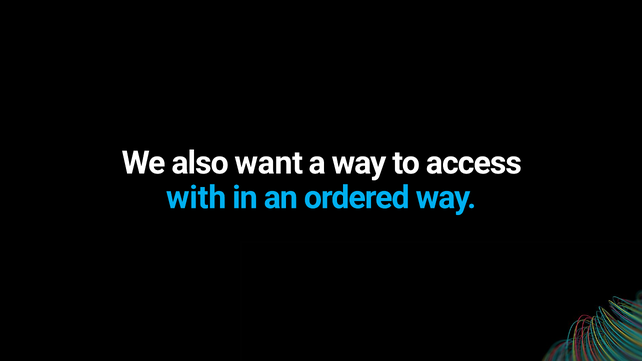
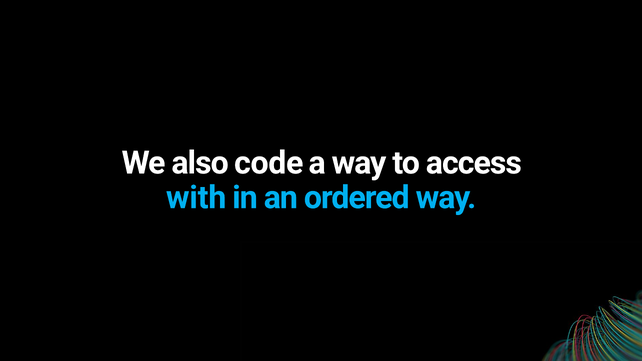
want: want -> code (269, 163)
